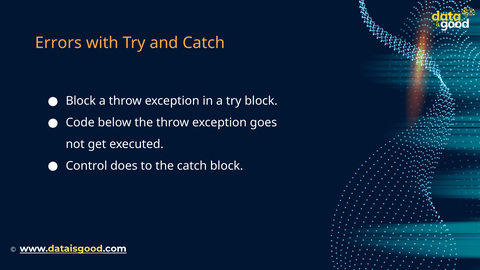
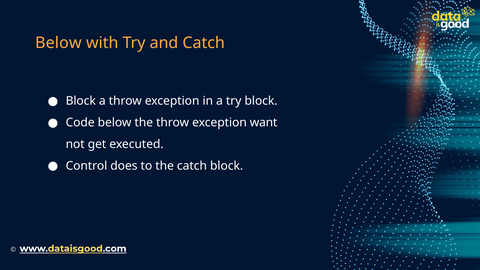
Errors: Errors -> Below (58, 43)
goes: goes -> want (264, 123)
